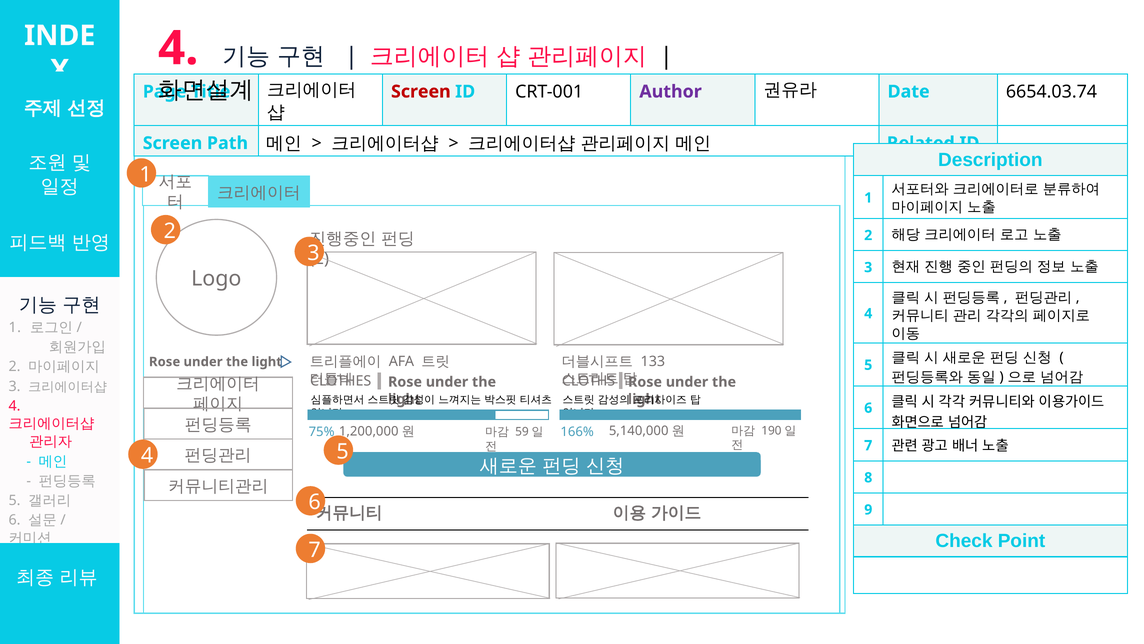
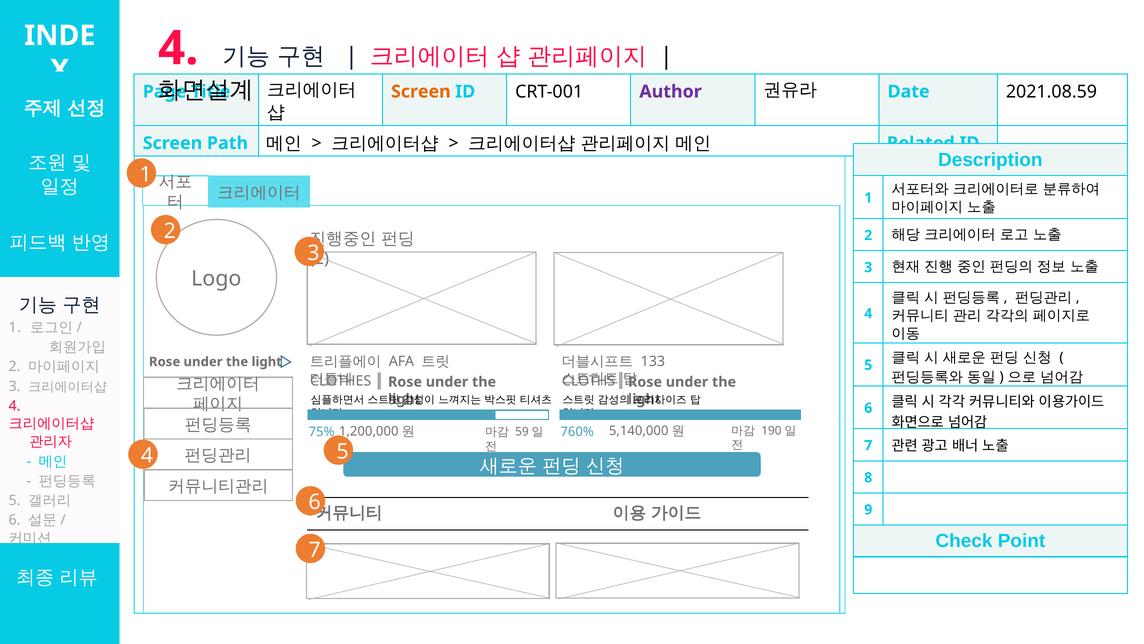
Screen colour: red -> orange (421, 92)
6654.03.74: 6654.03.74 -> 2021.08.59 (1051, 92)
166%: 166% -> 760% (577, 431)
